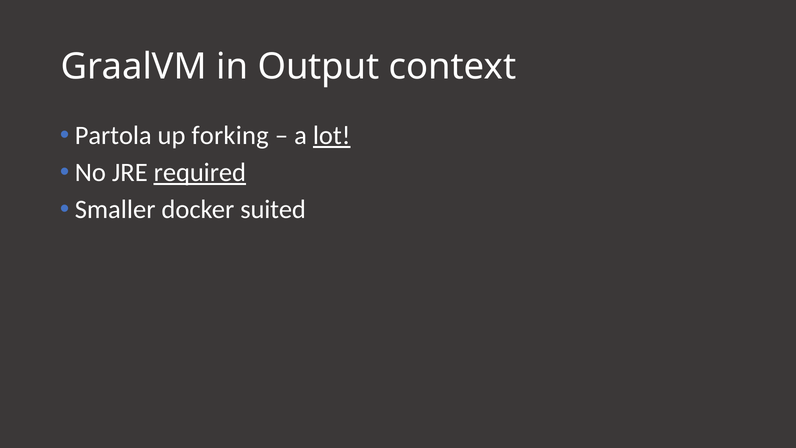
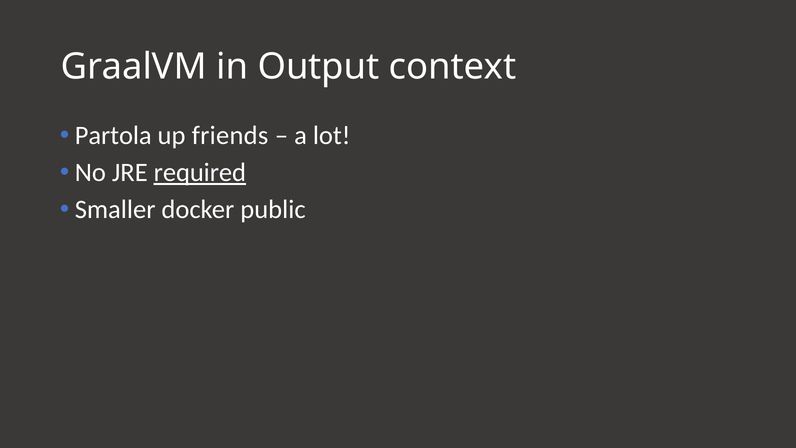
forking: forking -> friends (230, 136)
lot underline: present -> none (332, 136)
suited: suited -> public (273, 209)
